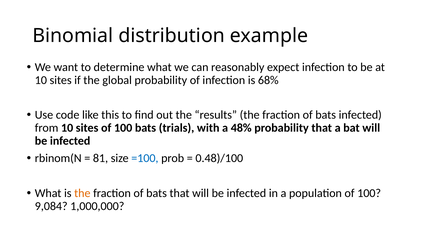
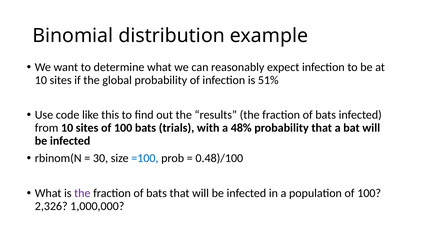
68%: 68% -> 51% (268, 80)
81: 81 -> 30 (101, 158)
the colour: orange -> purple (82, 193)
9,084: 9,084 -> 2,326 (51, 206)
